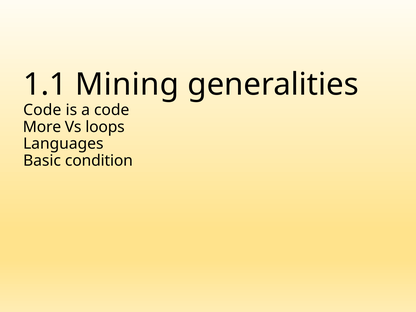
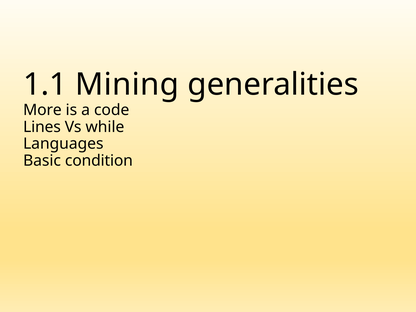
Code: Code -> More (42, 110)
More: More -> Lines (42, 127)
loops: loops -> while (105, 127)
